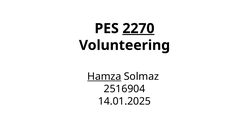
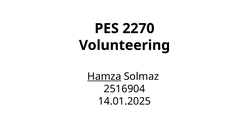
2270 underline: present -> none (138, 28)
